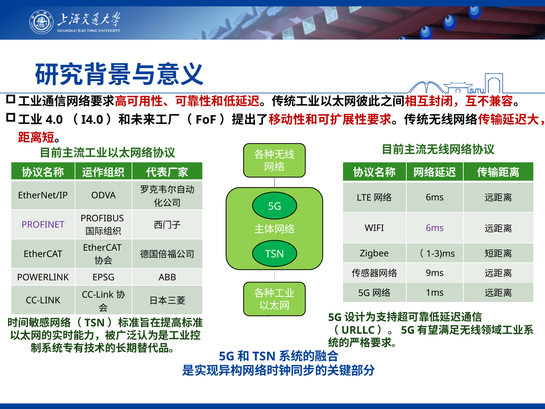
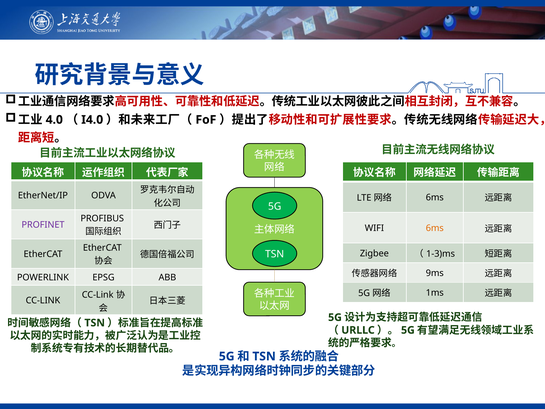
6ms colour: purple -> orange (435, 228)
